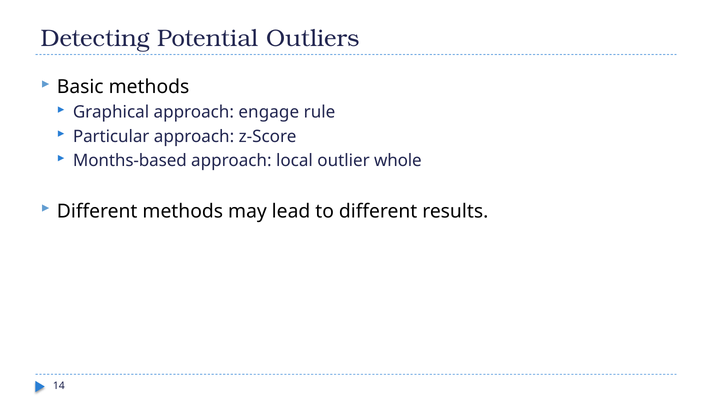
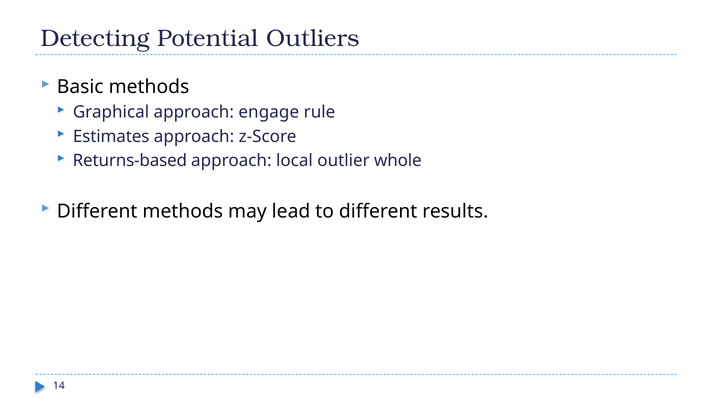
Particular: Particular -> Estimates (111, 136)
Months-based: Months-based -> Returns-based (130, 160)
